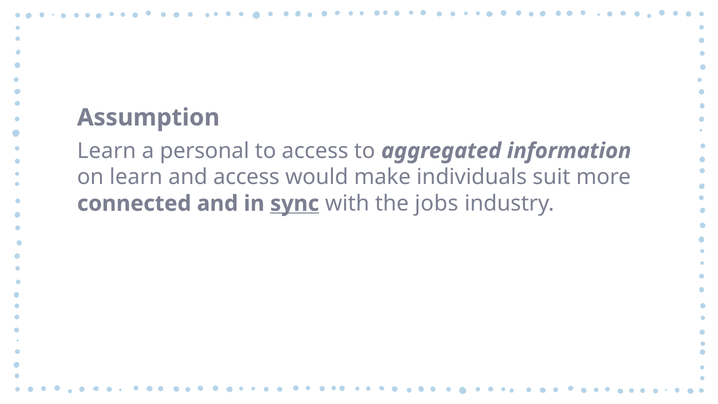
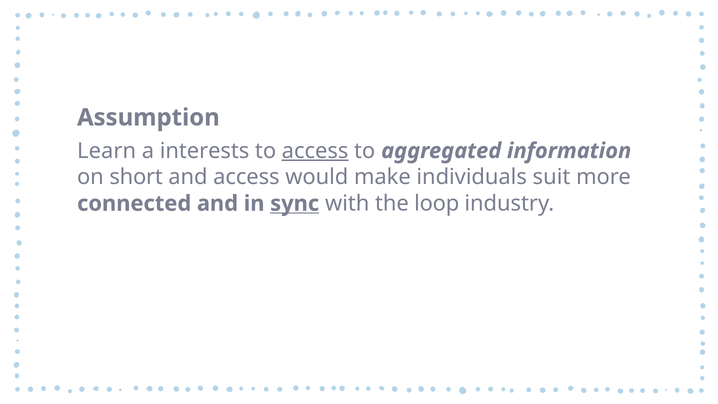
personal: personal -> interests (205, 151)
access underline: none -> present (315, 151)
on learn: learn -> short (136, 177)
jobs: jobs -> loop (437, 203)
